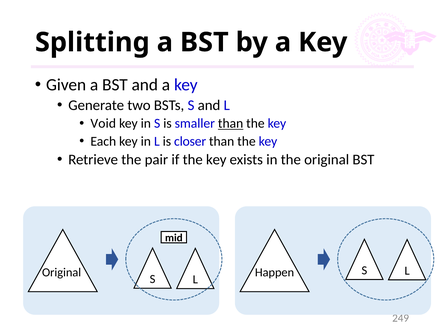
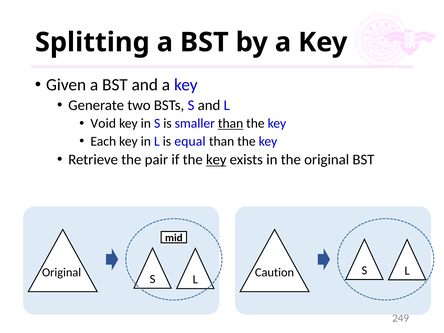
closer: closer -> equal (190, 141)
key underline: none -> present (216, 160)
Happen: Happen -> Caution (275, 272)
